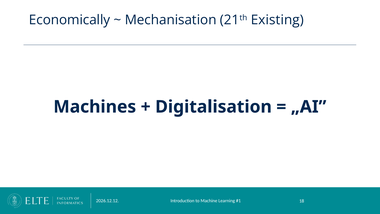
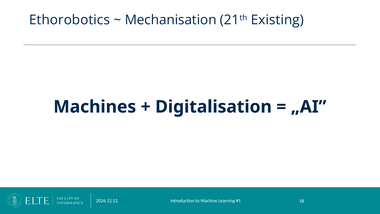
Economically: Economically -> Ethorobotics (69, 20)
